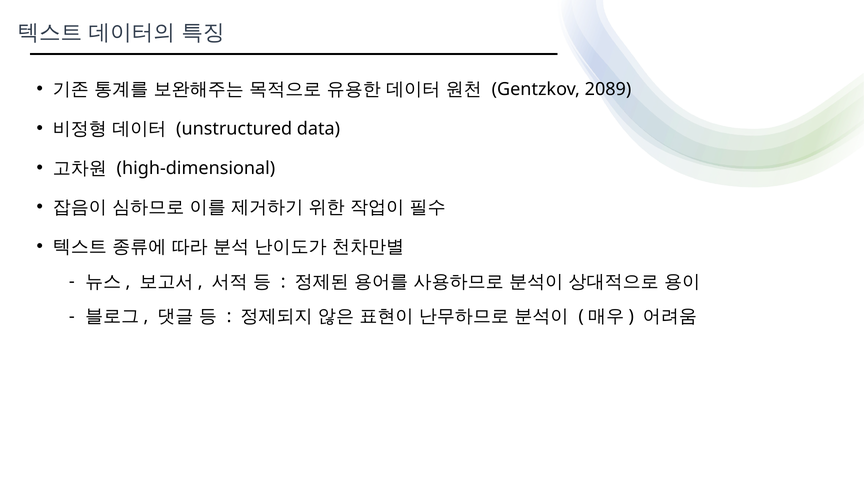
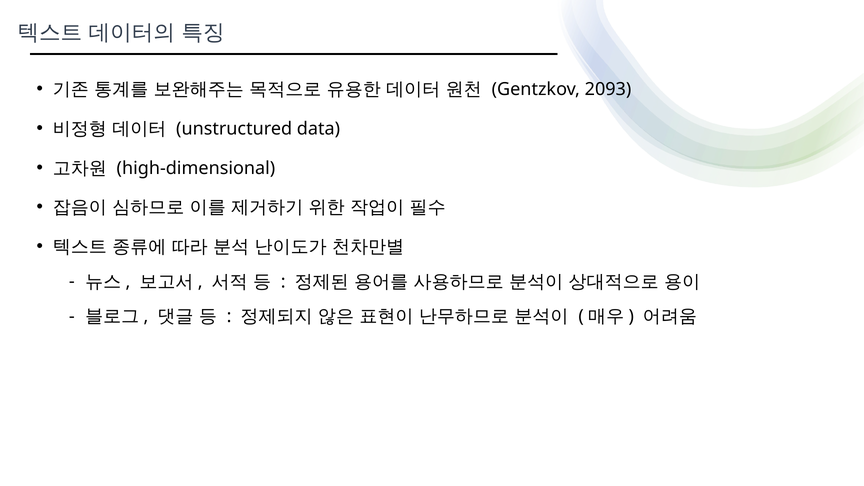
2089: 2089 -> 2093 (608, 89)
